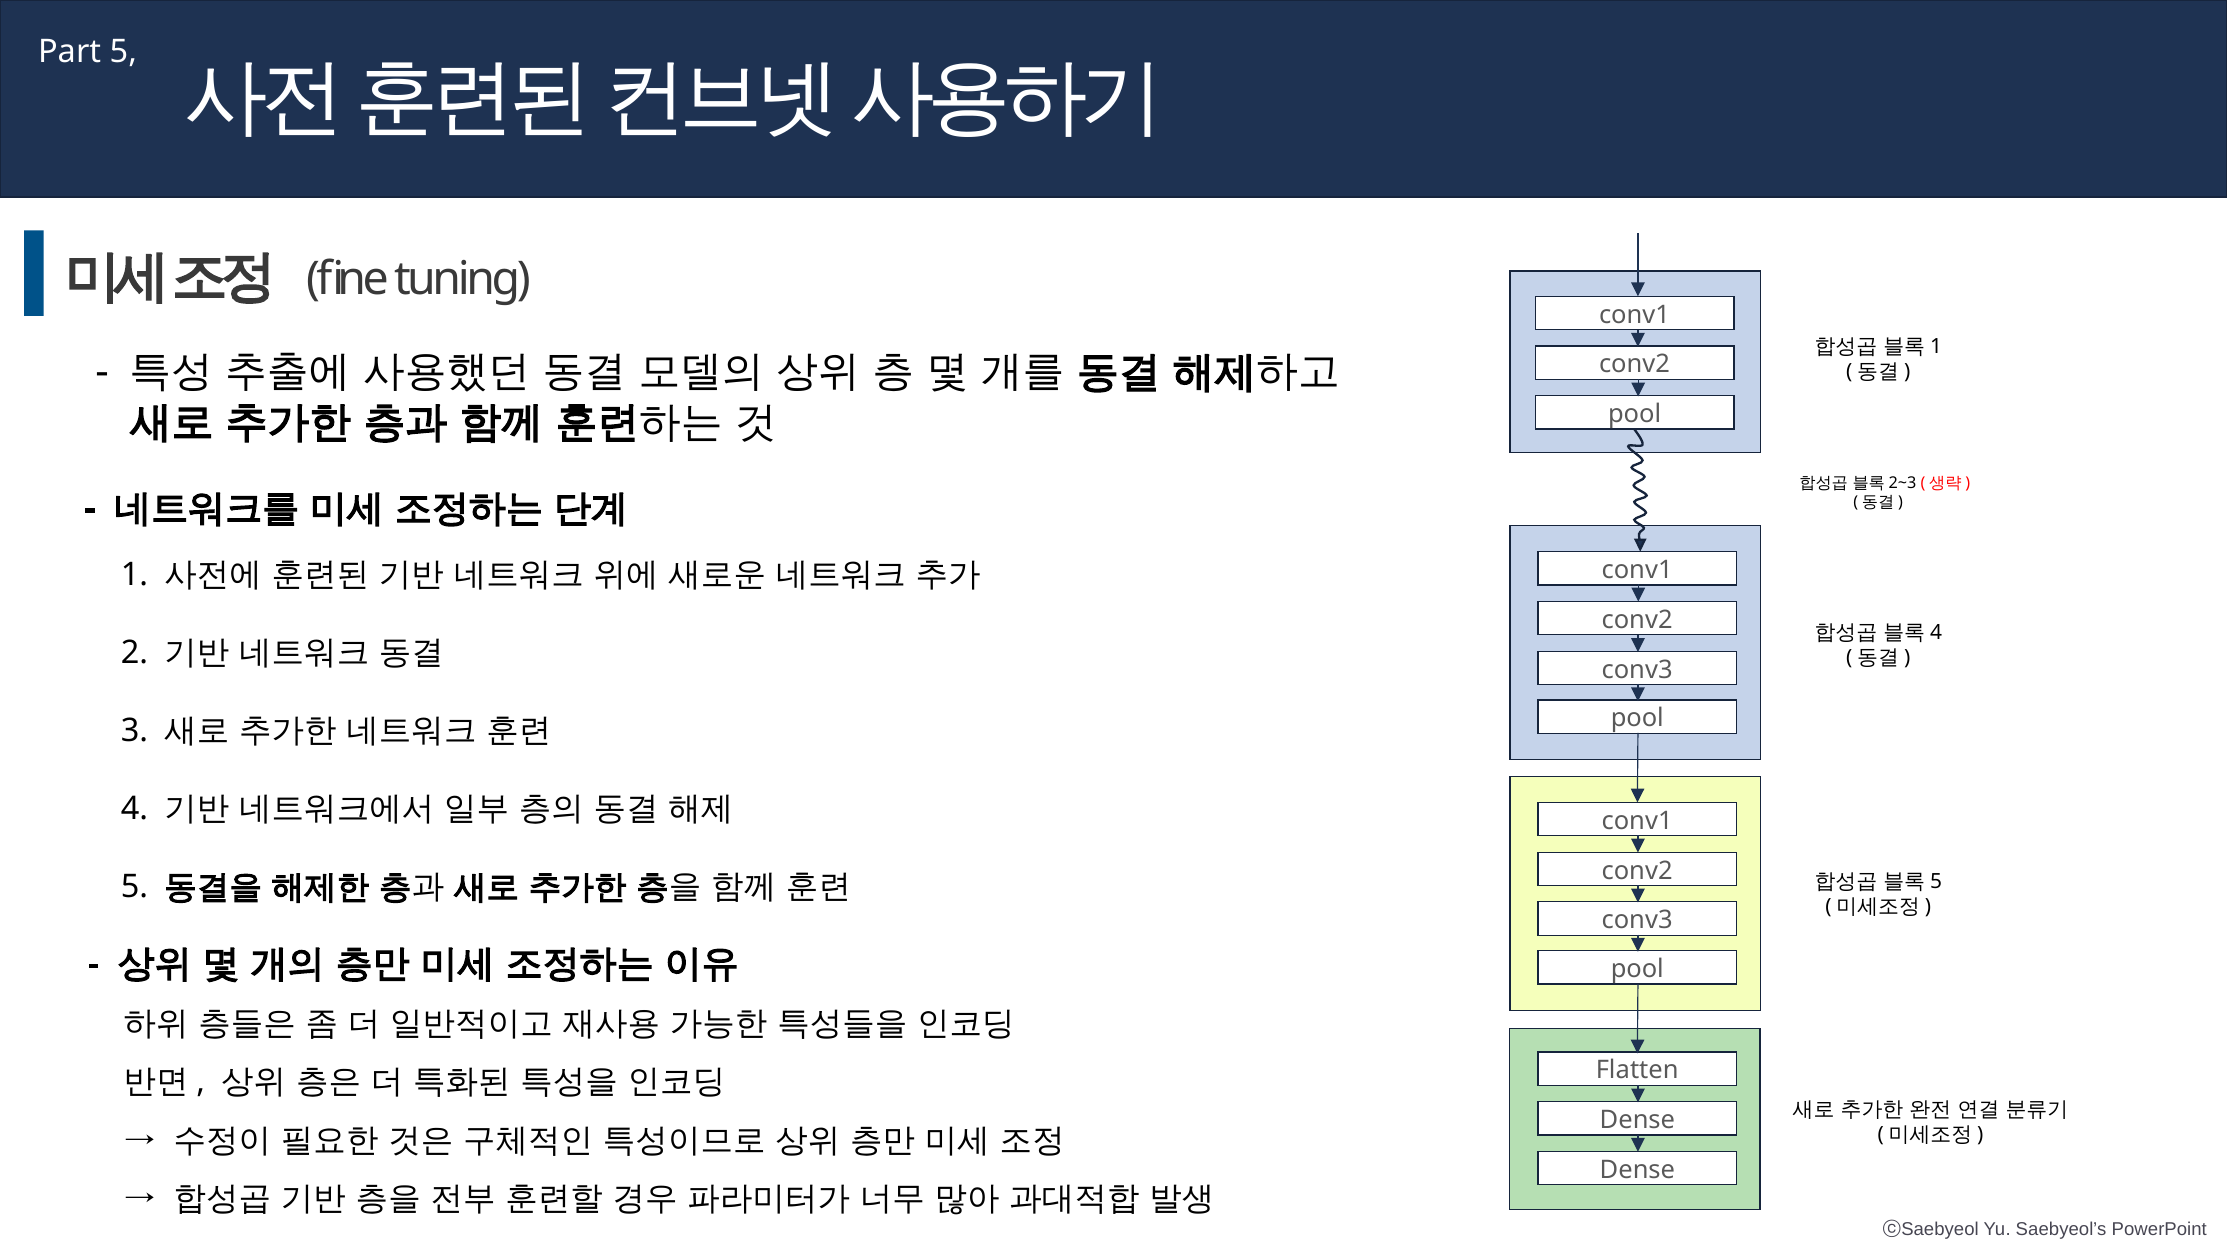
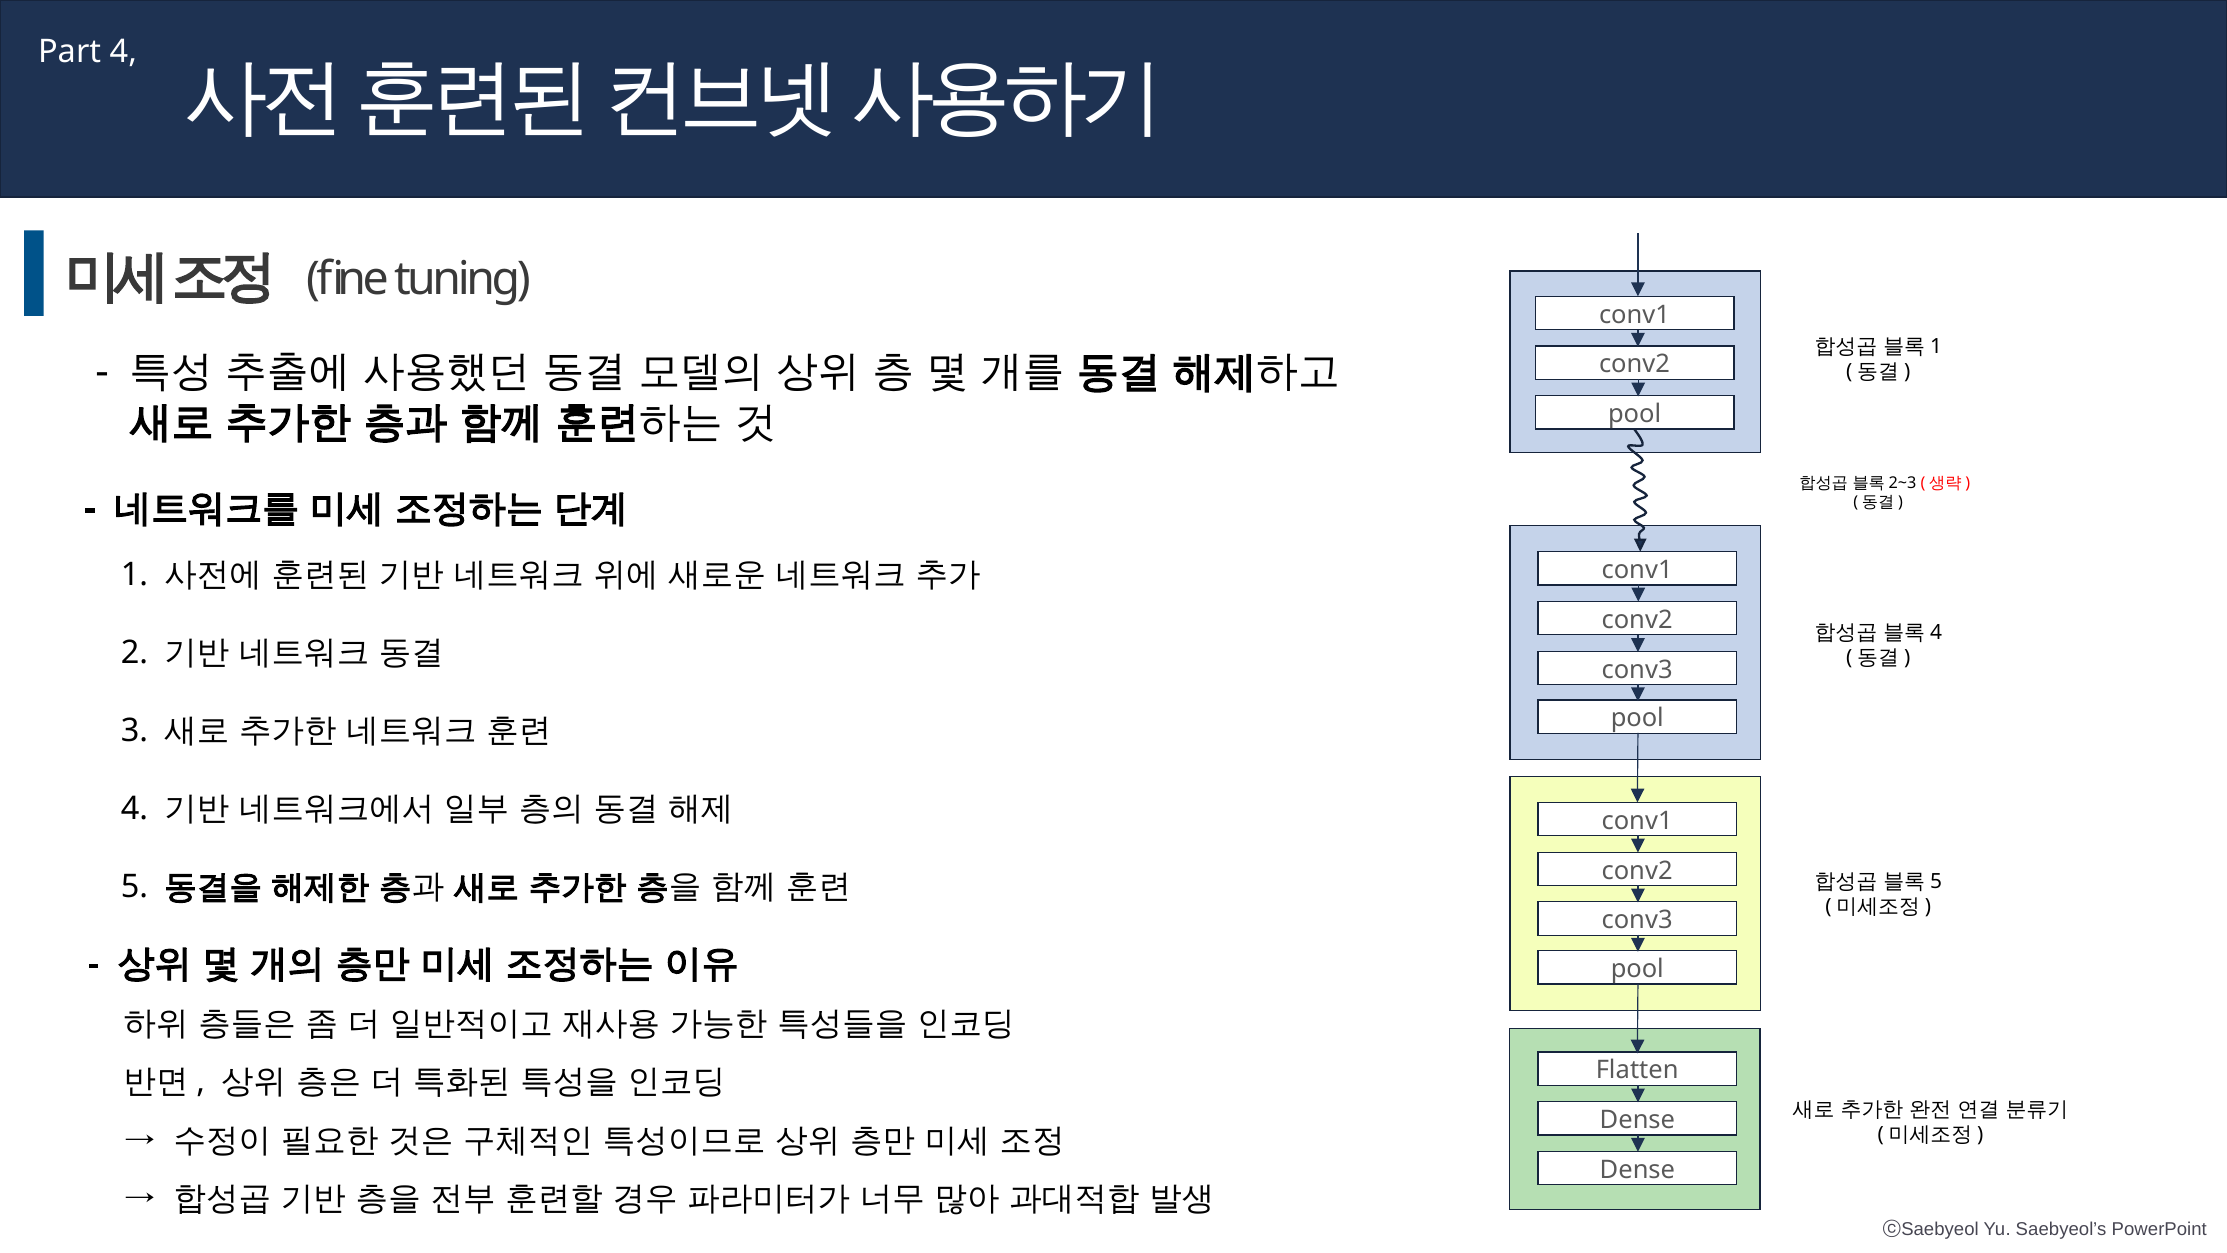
Part 5: 5 -> 4 (123, 51)
